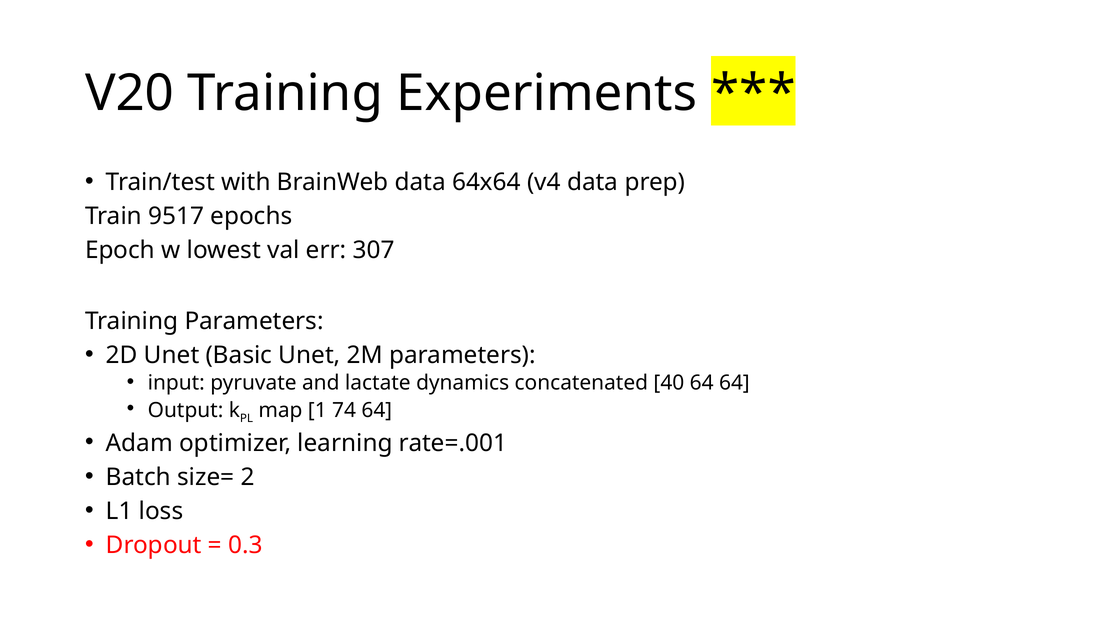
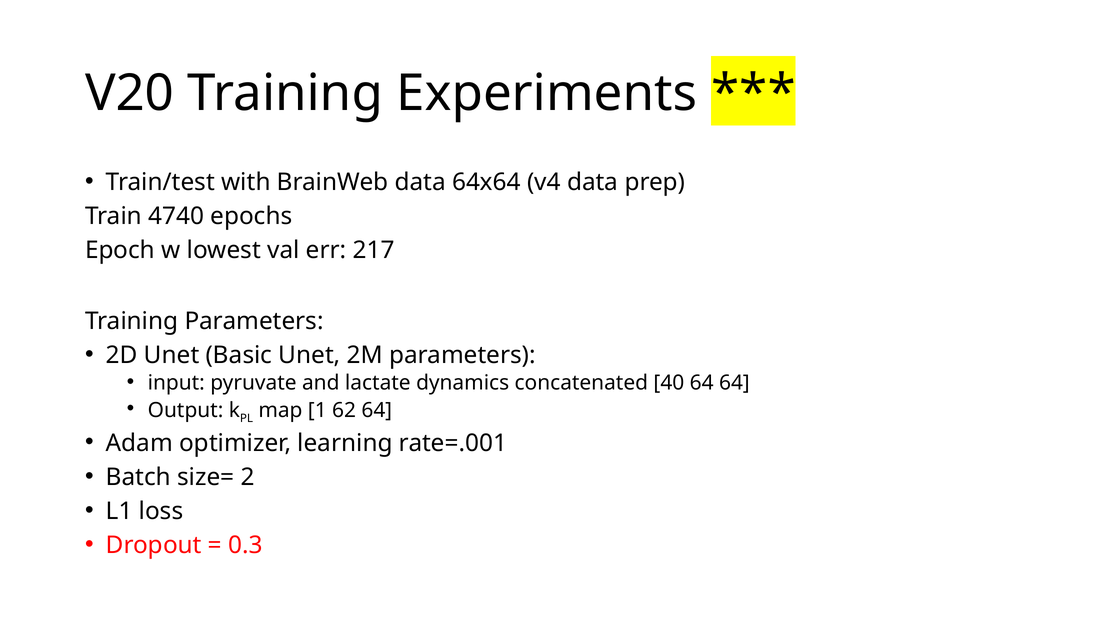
9517: 9517 -> 4740 (176, 216)
307: 307 -> 217 (374, 250)
74: 74 -> 62 (344, 410)
